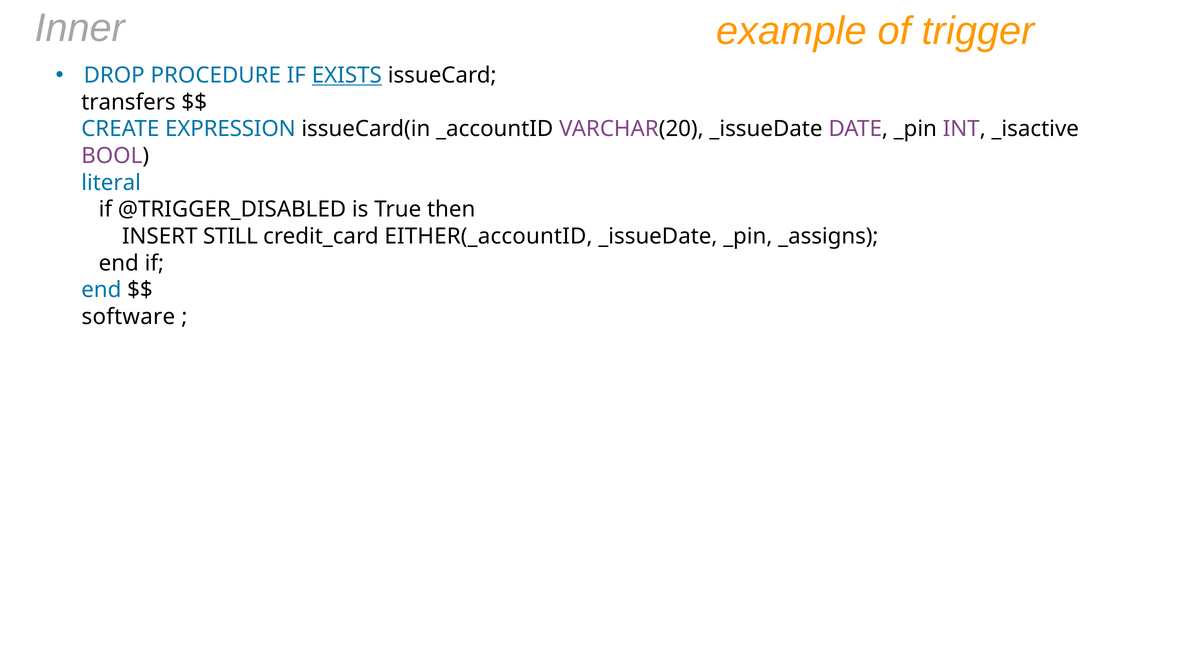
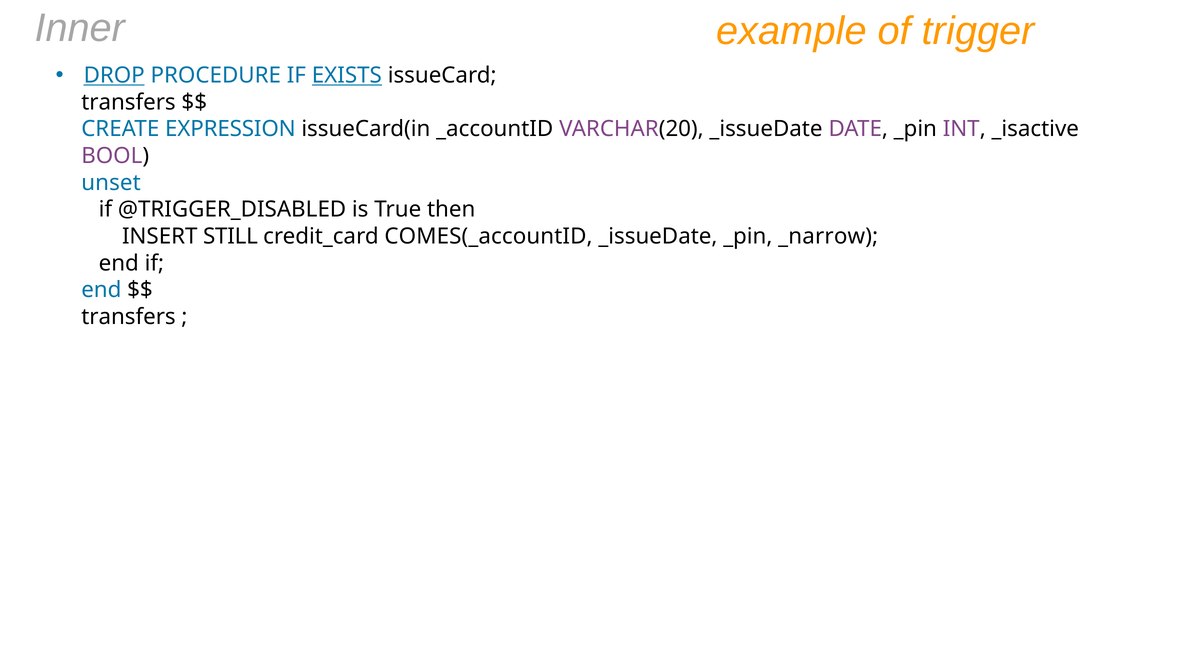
DROP underline: none -> present (114, 75)
literal: literal -> unset (111, 183)
EITHER(_accountID: EITHER(_accountID -> COMES(_accountID (489, 236)
_assigns: _assigns -> _narrow (828, 236)
software: software -> transfers (128, 317)
